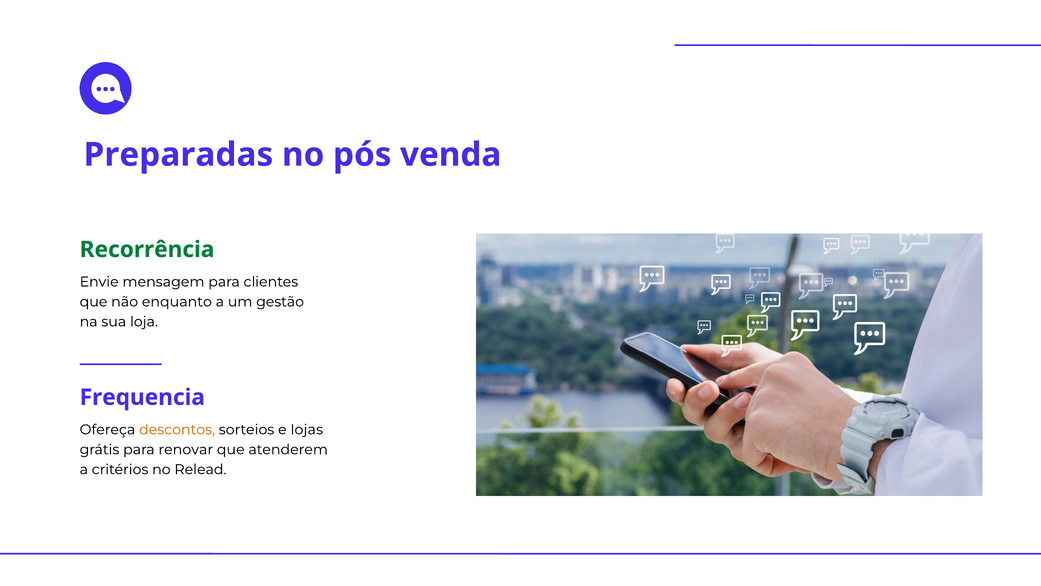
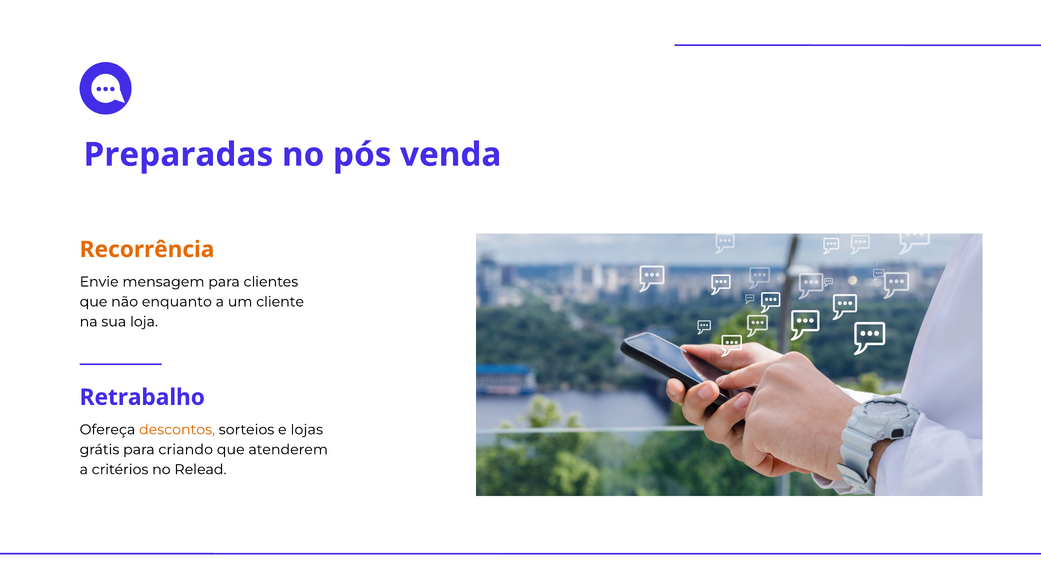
Recorrência colour: green -> orange (147, 249)
gestão: gestão -> cliente (280, 302)
Frequencia: Frequencia -> Retrabalho (142, 397)
renovar: renovar -> criando (186, 449)
